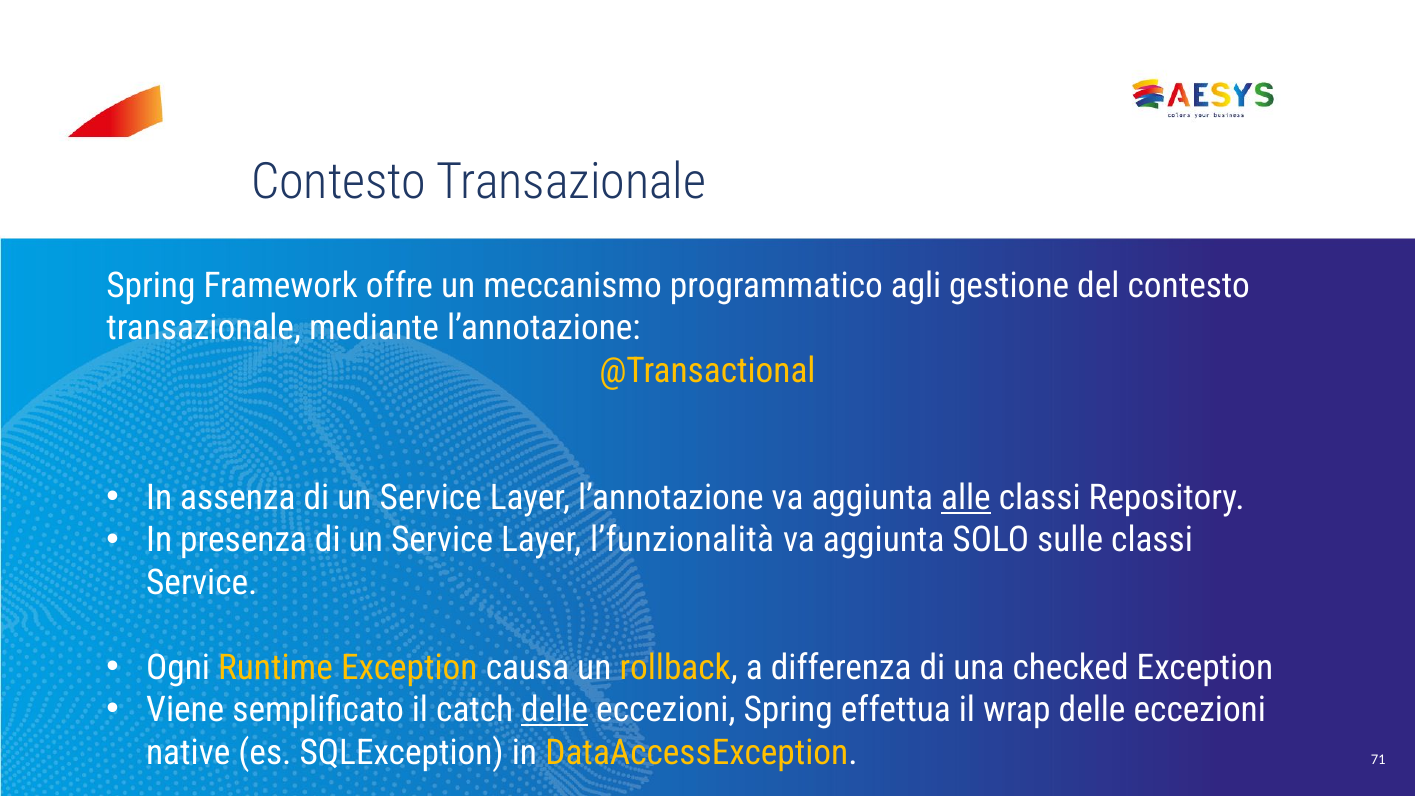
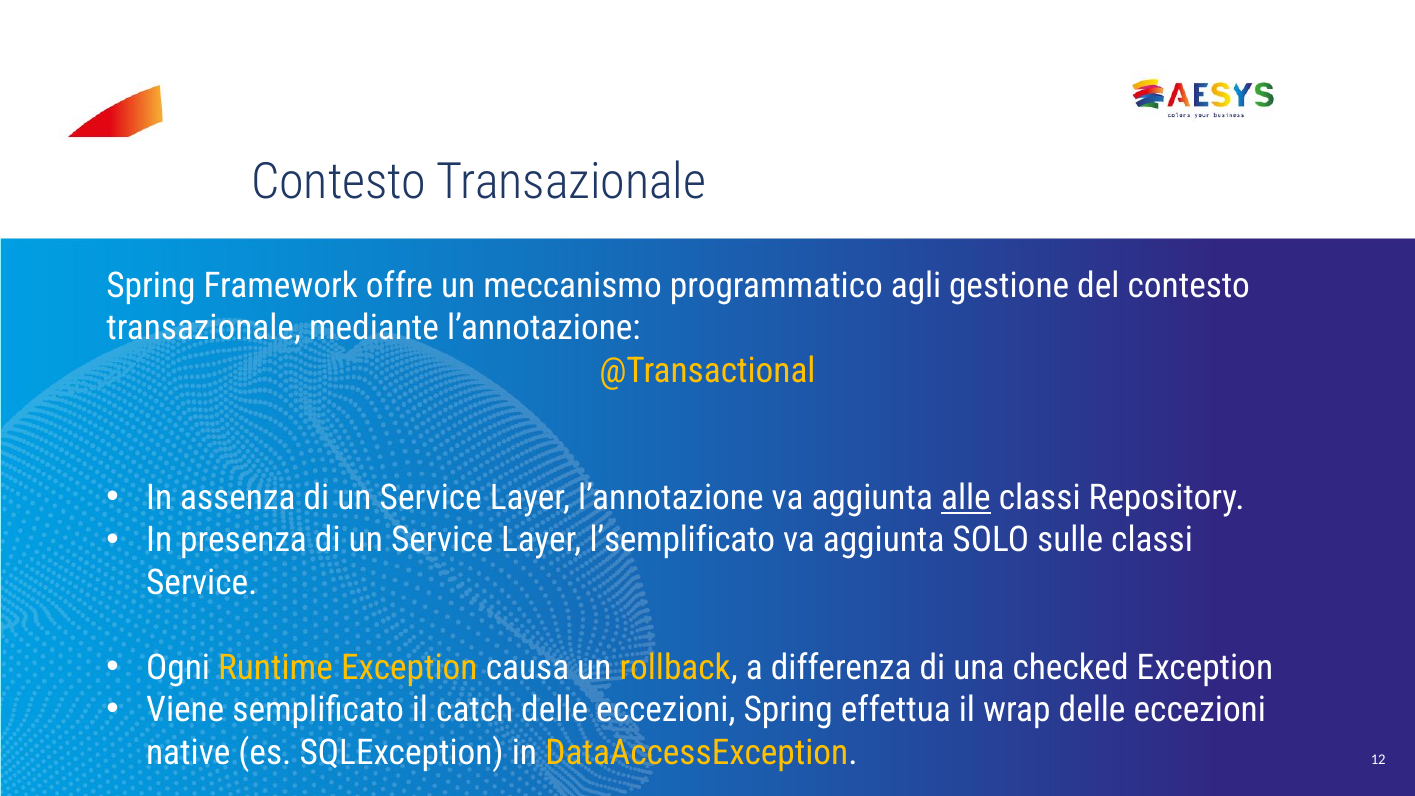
l’funzionalità: l’funzionalità -> l’semplificato (682, 540)
delle underline: present -> none (555, 710)
71: 71 -> 12 (1378, 760)
